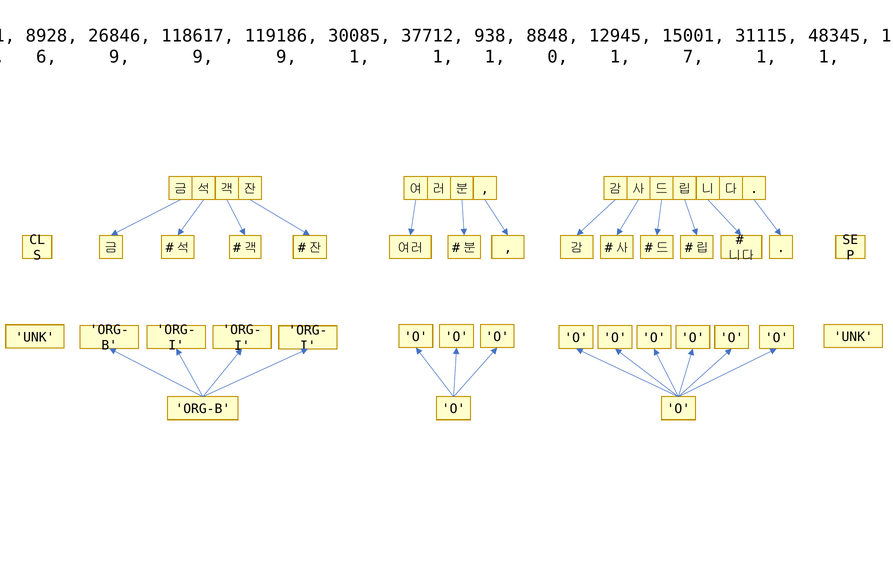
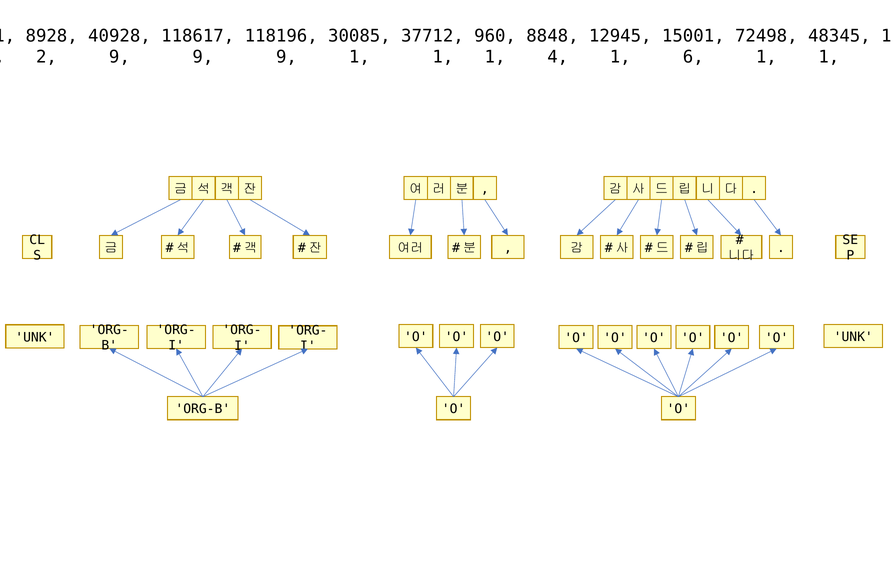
26846: 26846 -> 40928 (119, 36)
119186: 119186 -> 118196 (281, 36)
938: 938 -> 960 (495, 36)
31115: 31115 -> 72498 (766, 36)
6: 6 -> 2 (46, 57)
0: 0 -> 4 (558, 57)
7: 7 -> 6 (693, 57)
